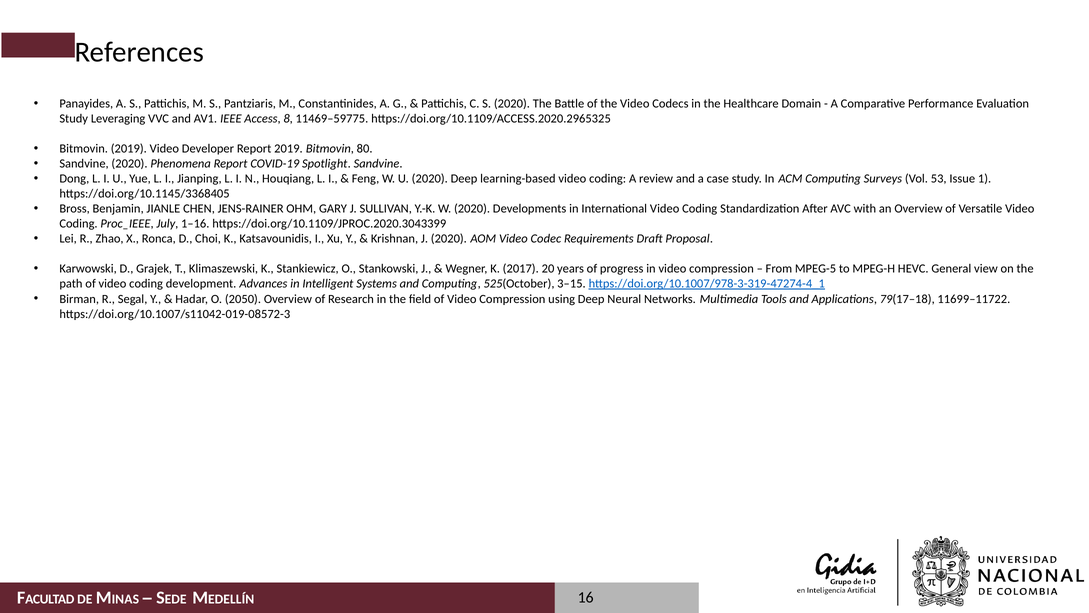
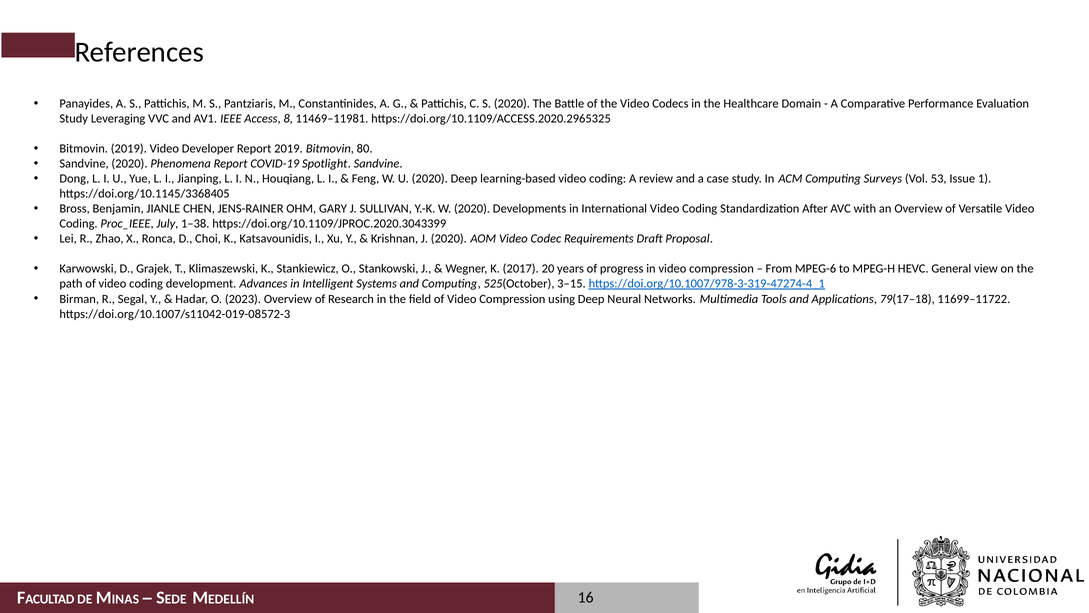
11469–59775: 11469–59775 -> 11469–11981 (332, 119)
1–16: 1–16 -> 1–38 (195, 224)
MPEG-5: MPEG-5 -> MPEG-6 (816, 268)
2050: 2050 -> 2023 (243, 299)
